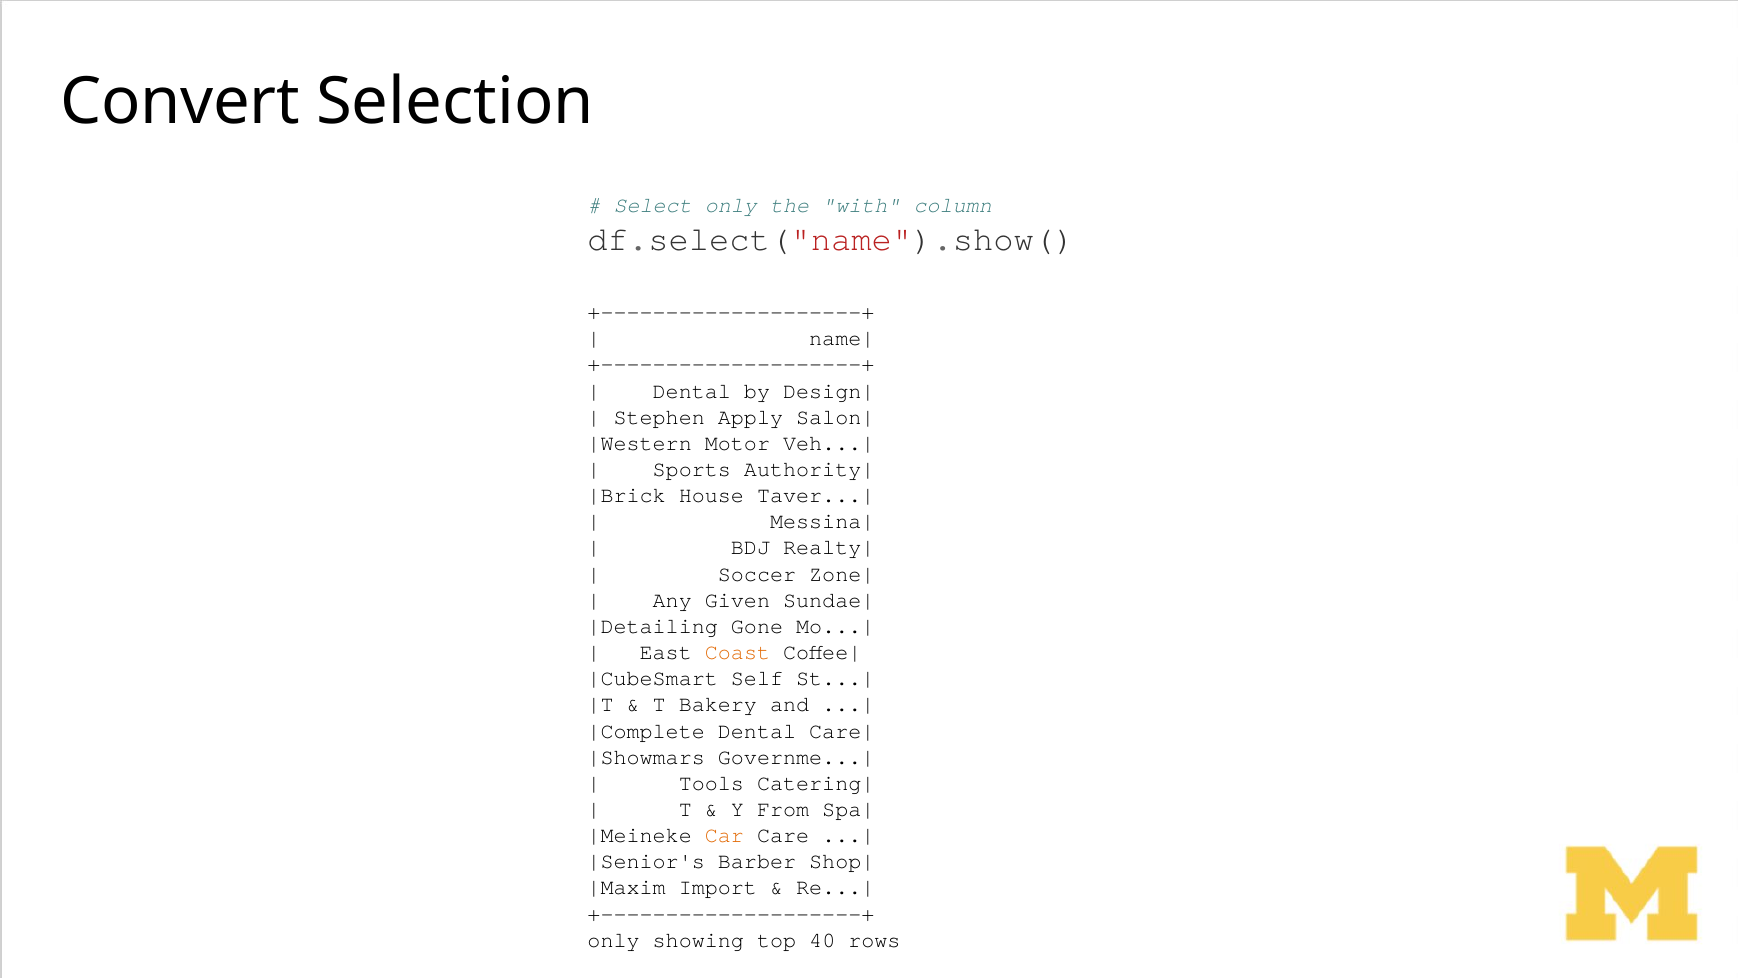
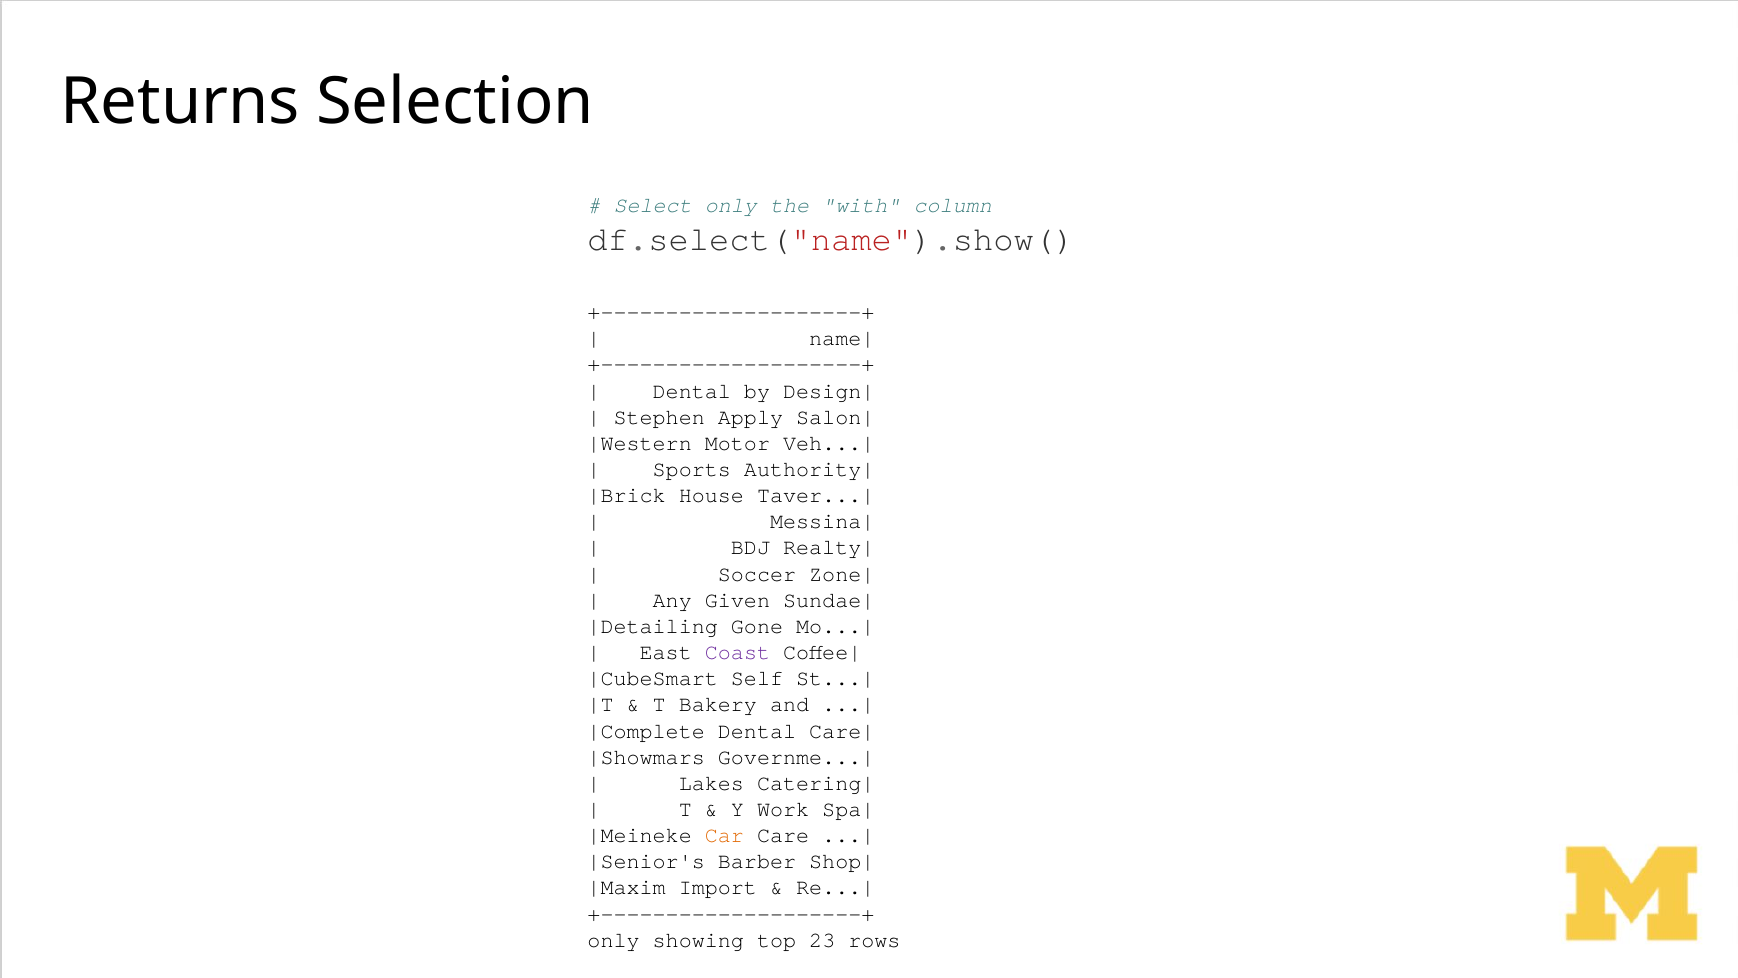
Convert: Convert -> Returns (180, 102)
Coast colour: orange -> purple (737, 652)
Tools: Tools -> Lakes (711, 783)
From: From -> Work (783, 809)
40: 40 -> 23 (822, 940)
